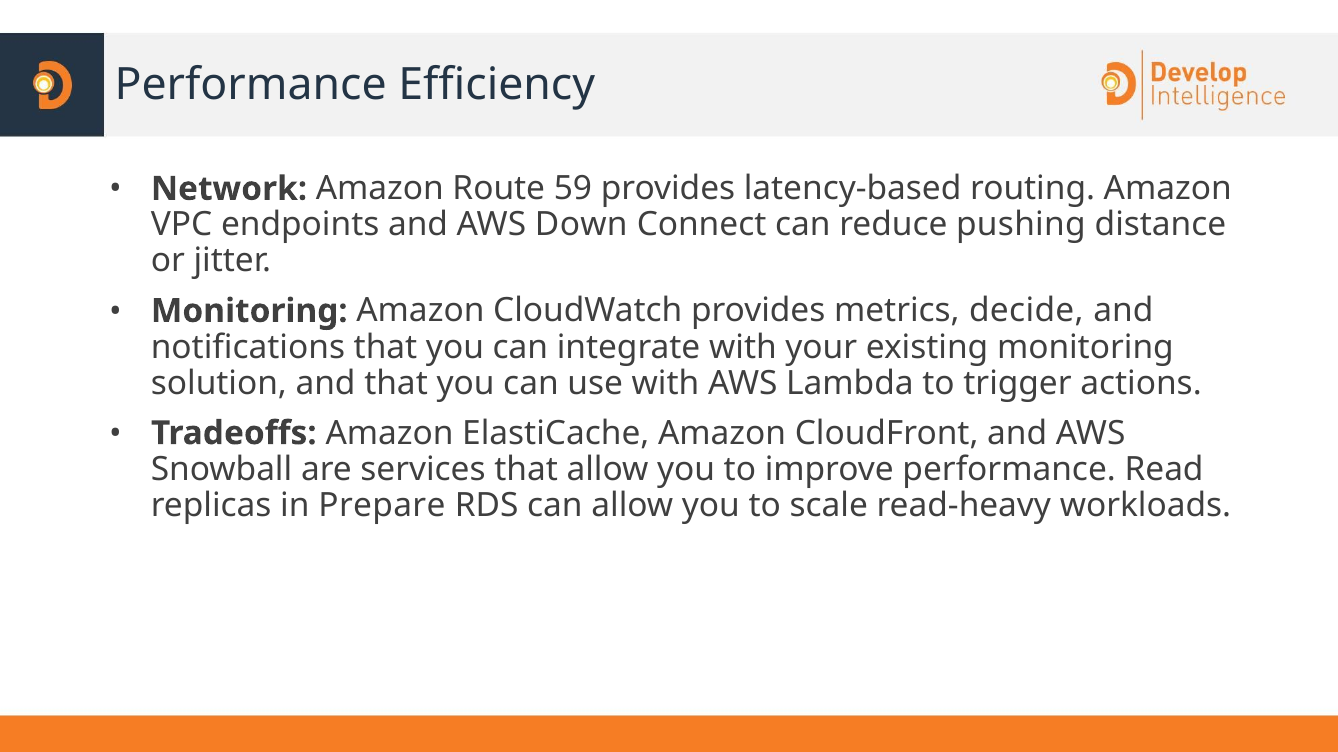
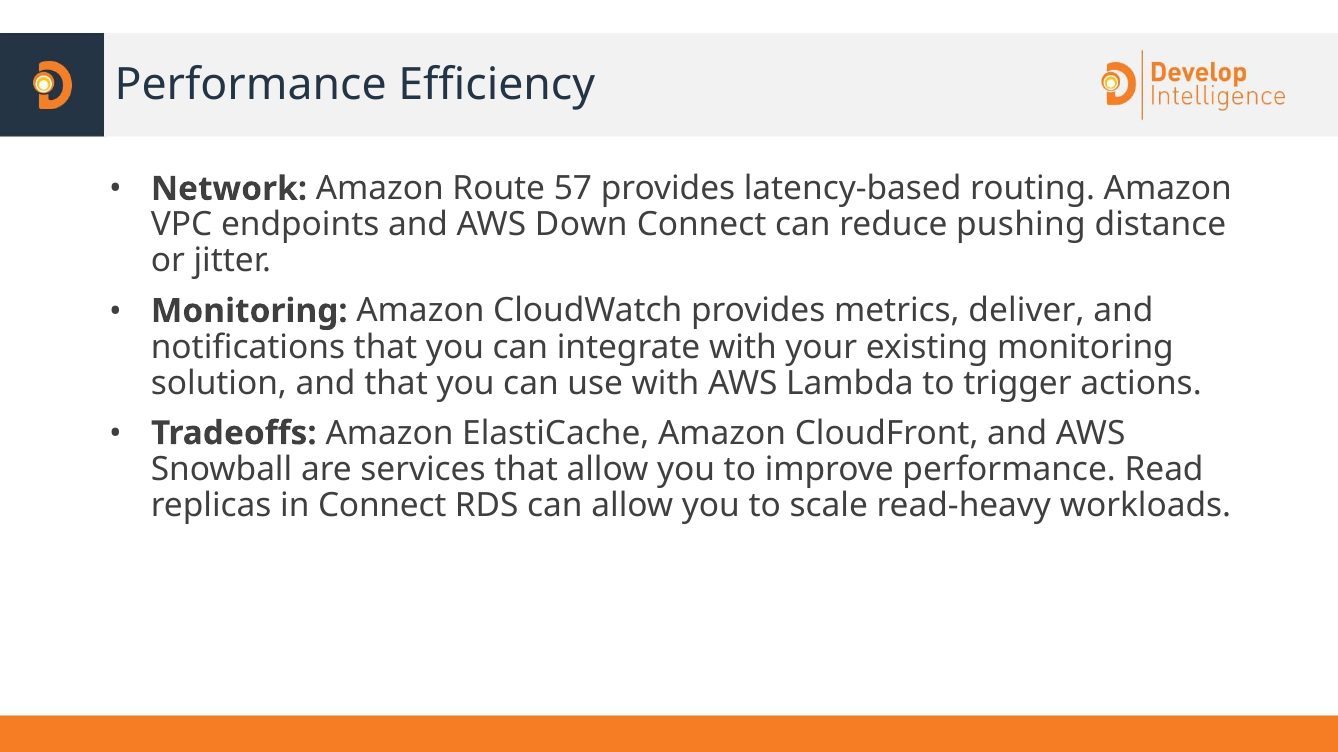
59: 59 -> 57 (573, 189)
decide: decide -> deliver (1026, 311)
in Prepare: Prepare -> Connect (382, 506)
